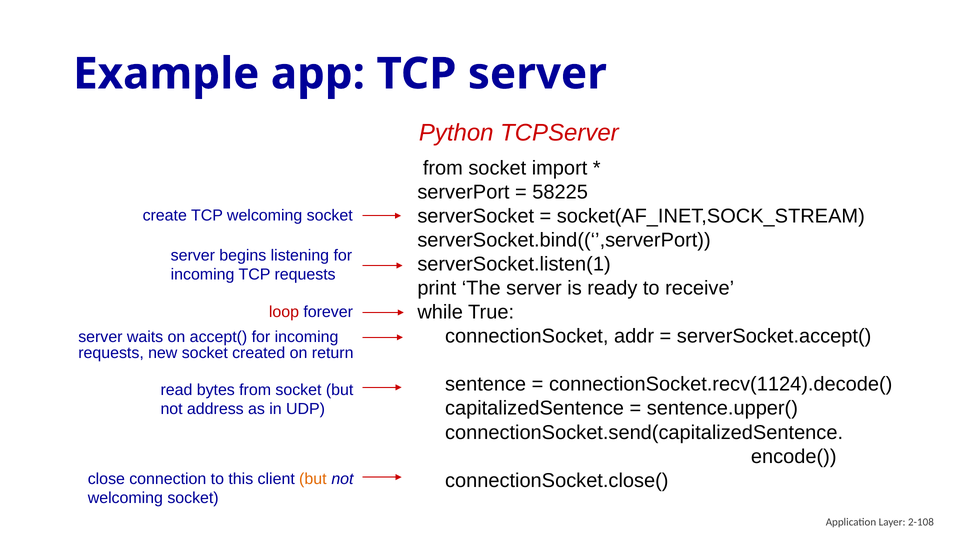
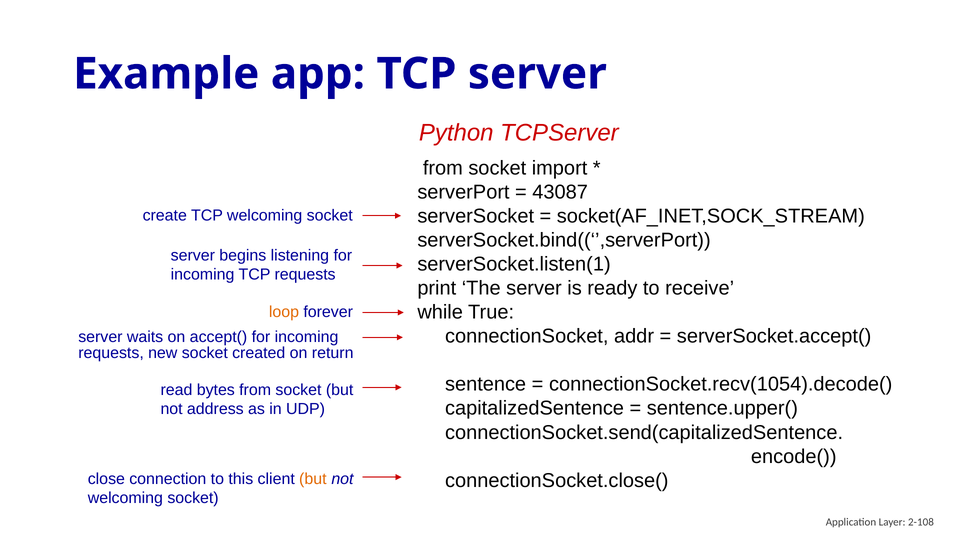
58225: 58225 -> 43087 (560, 192)
loop colour: red -> orange (284, 312)
connectionSocket.recv(1124).decode(: connectionSocket.recv(1124).decode( -> connectionSocket.recv(1054).decode( (721, 384)
